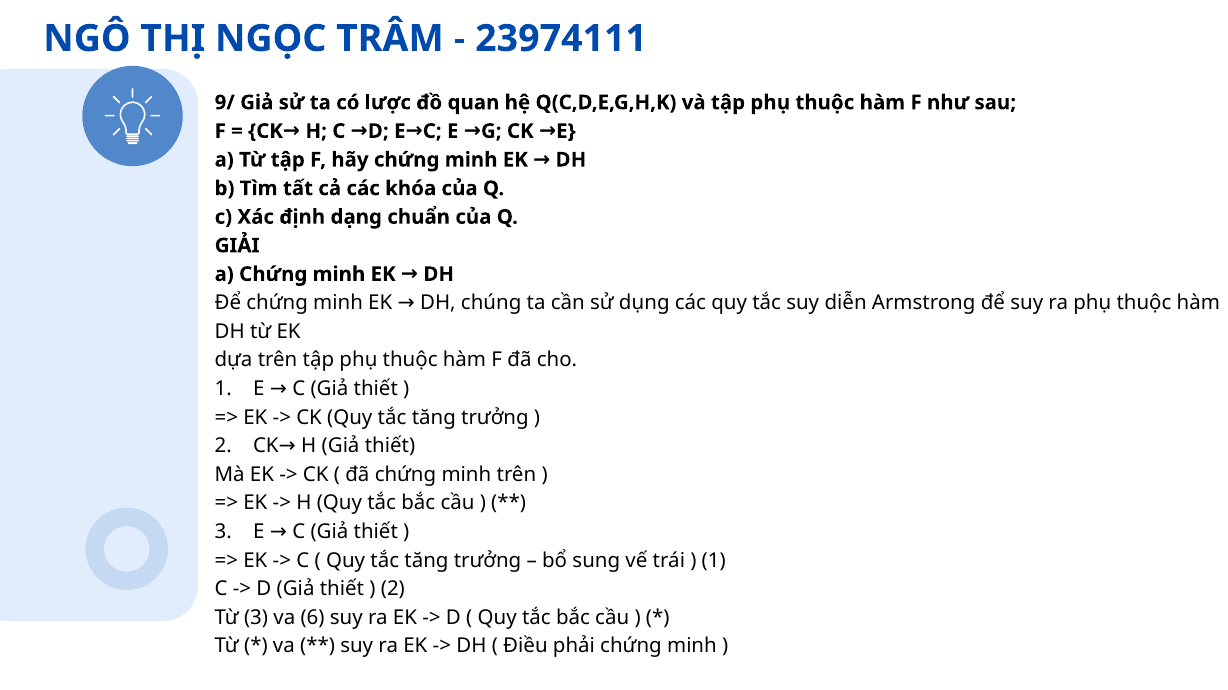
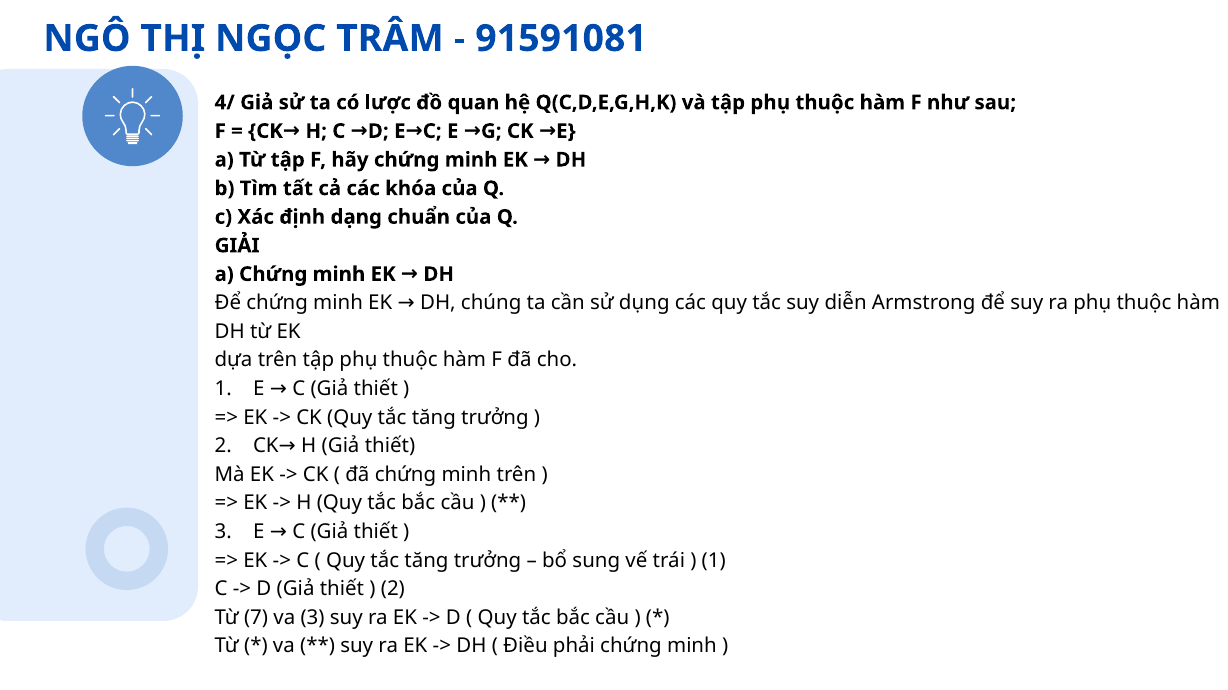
23974111: 23974111 -> 91591081 (561, 39)
9/: 9/ -> 4/ (225, 103)
Từ 3: 3 -> 7 (256, 618)
va 6: 6 -> 3 (313, 618)
